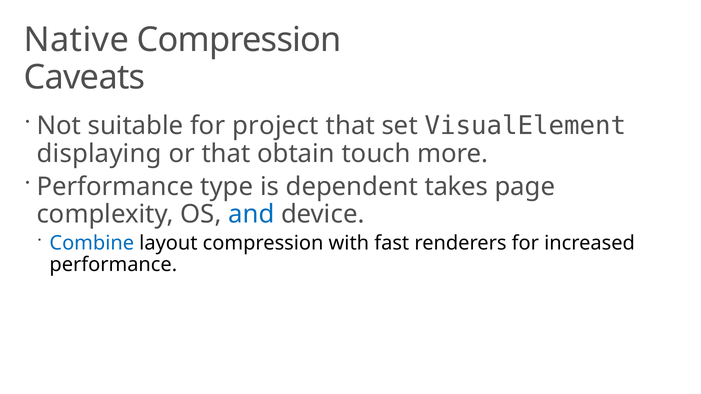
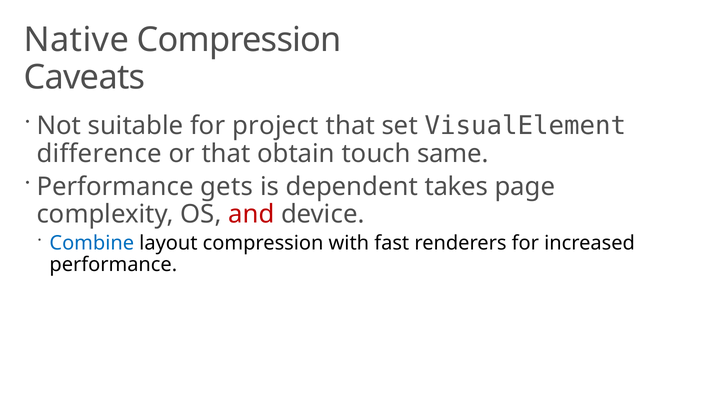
displaying: displaying -> difference (99, 154)
more: more -> same (453, 154)
type: type -> gets (227, 187)
and colour: blue -> red (251, 215)
